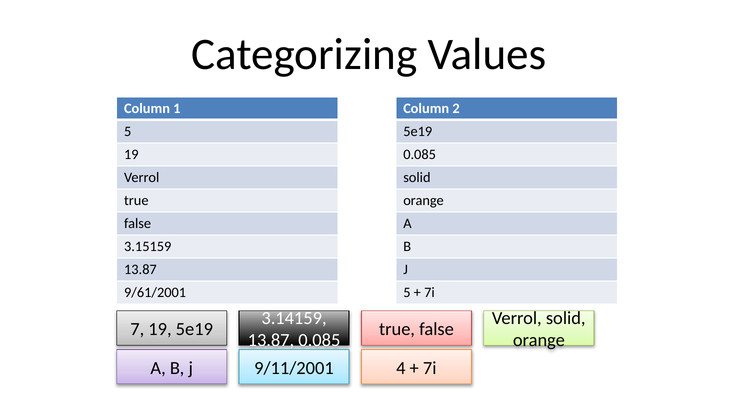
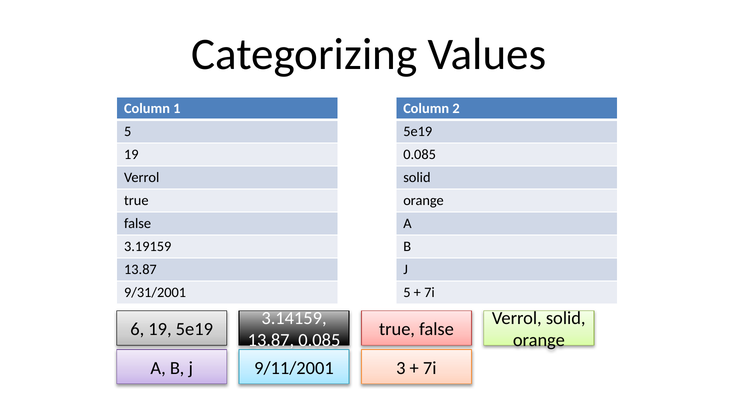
3.15159: 3.15159 -> 3.19159 (148, 247)
9/61/2001: 9/61/2001 -> 9/31/2001 (155, 293)
7: 7 -> 6 (137, 329)
4: 4 -> 3 (401, 368)
